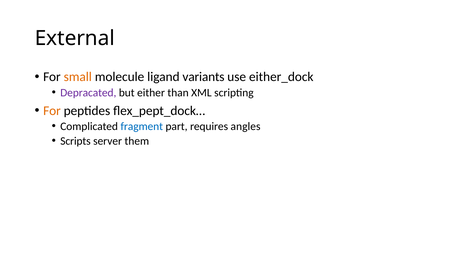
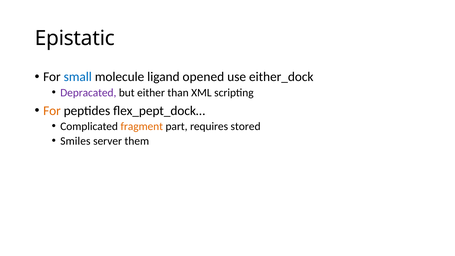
External: External -> Epistatic (75, 38)
small colour: orange -> blue (78, 77)
variants: variants -> opened (203, 77)
fragment colour: blue -> orange (142, 126)
angles: angles -> stored (246, 126)
Scripts: Scripts -> Smiles (75, 141)
